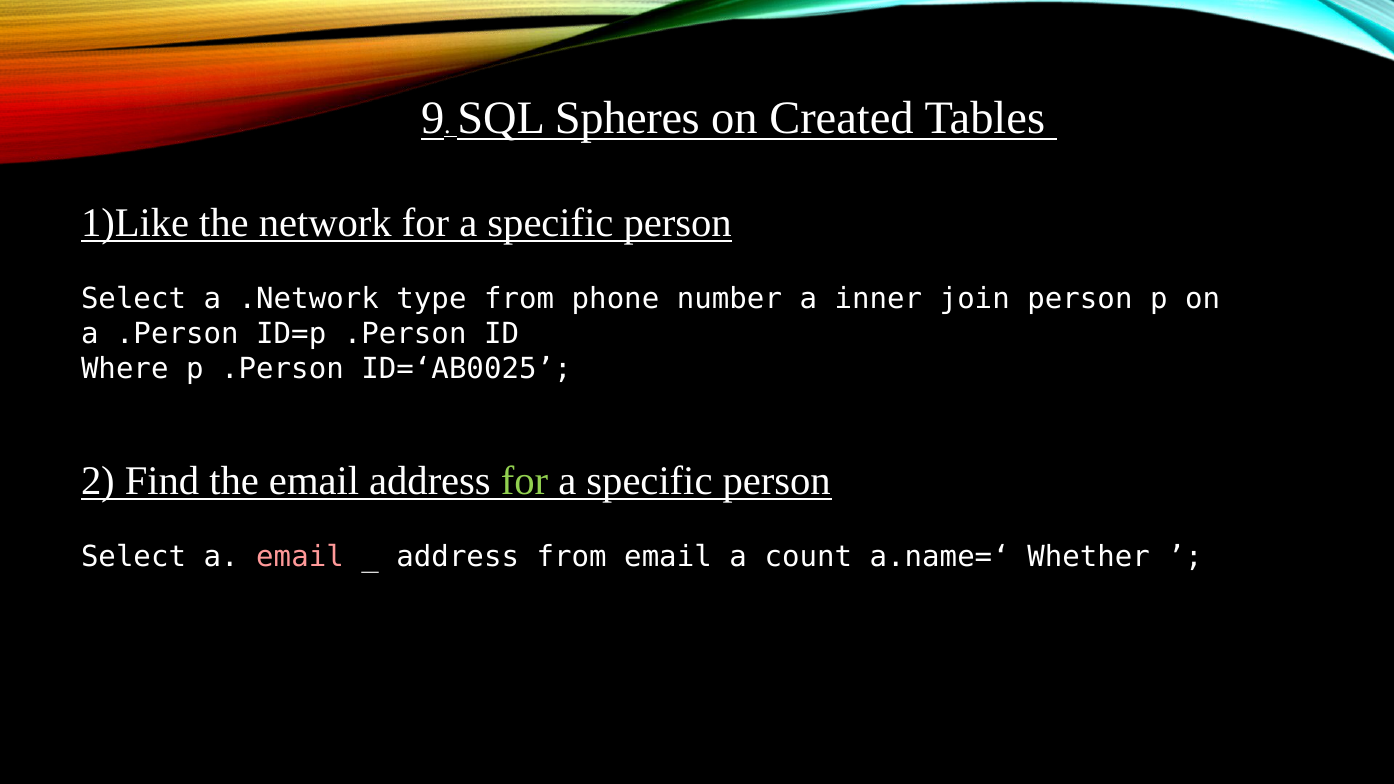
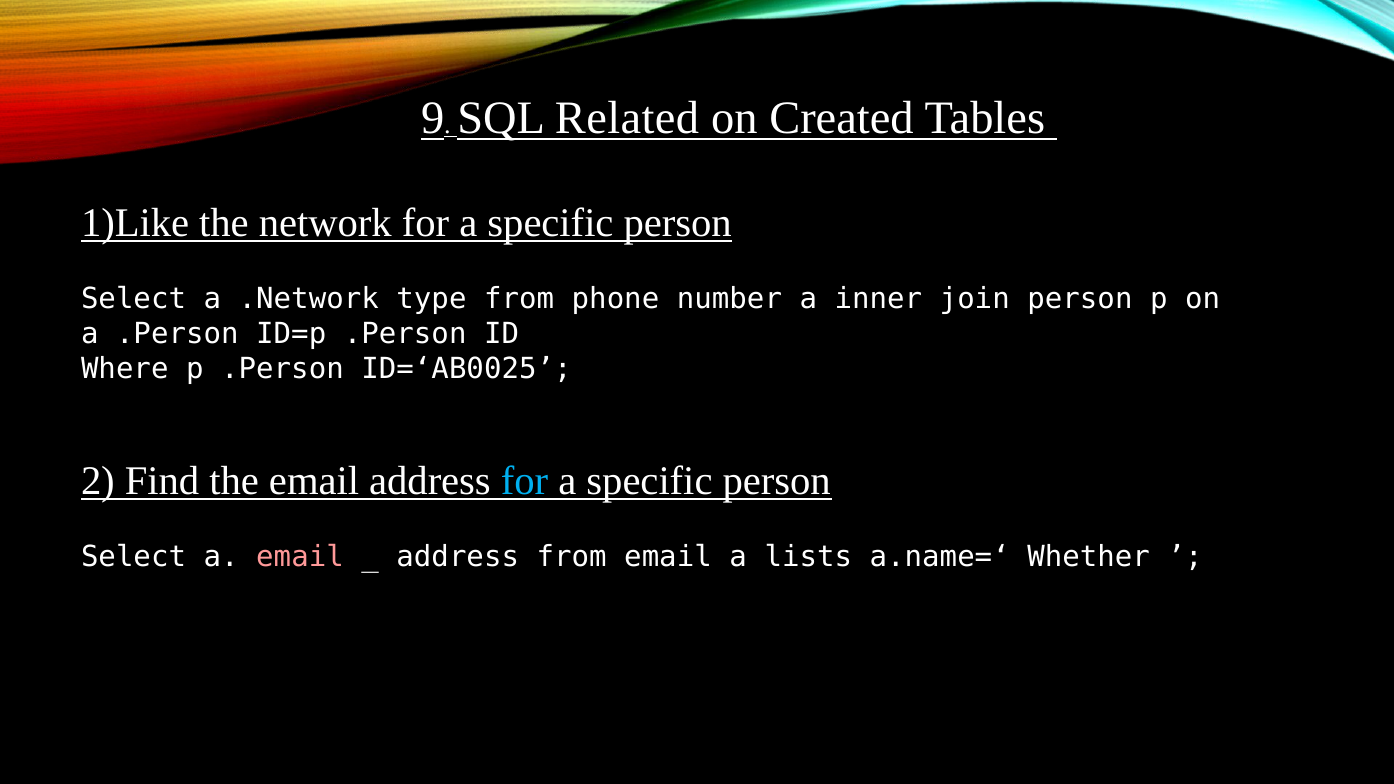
Spheres: Spheres -> Related (627, 118)
for colour: light green -> light blue (525, 481)
count: count -> lists (808, 557)
